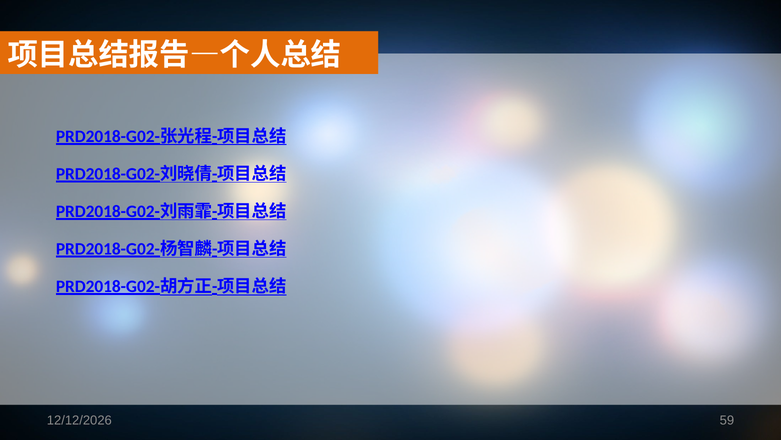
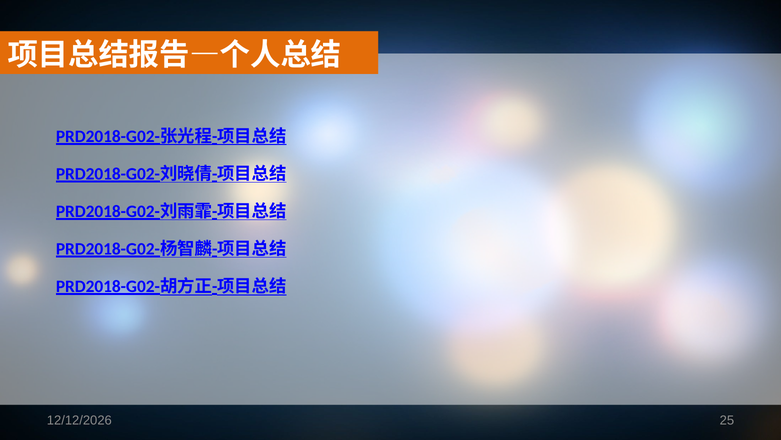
59: 59 -> 25 (727, 420)
